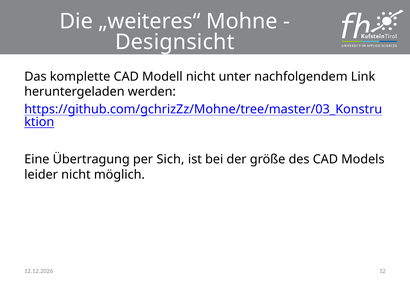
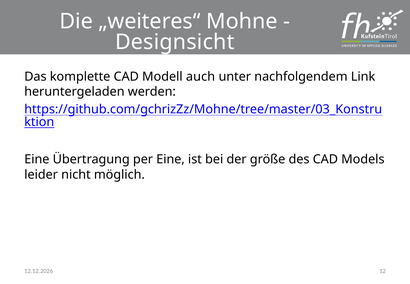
Modell nicht: nicht -> auch (201, 77)
per Sich: Sich -> Eine (171, 159)
